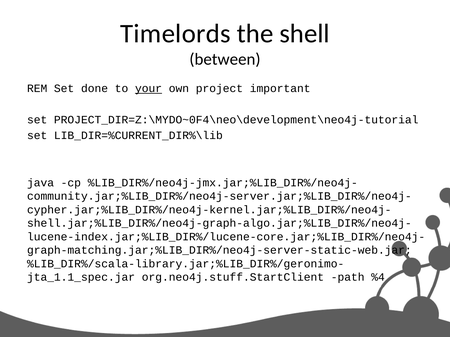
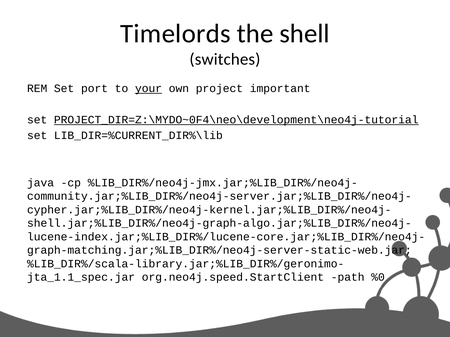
between: between -> switches (225, 59)
done: done -> port (95, 89)
PROJECT_DIR=Z:\MYDO~0F4\neo\development\neo4j-tutorial underline: none -> present (236, 120)
org.neo4j.stuff.StartClient: org.neo4j.stuff.StartClient -> org.neo4j.speed.StartClient (233, 278)
%4: %4 -> %0 (378, 278)
